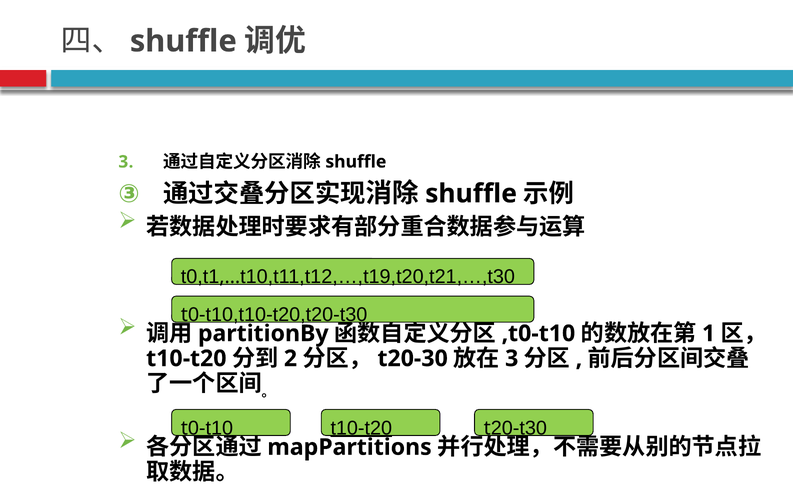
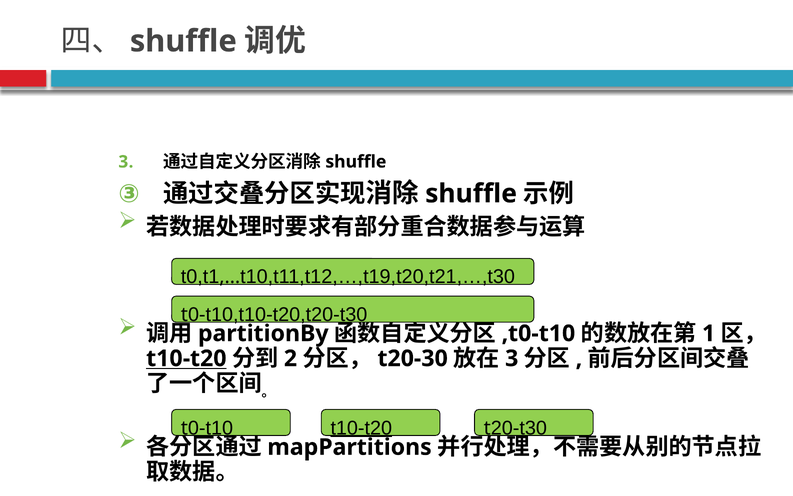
t10-t20 underline: none -> present (186, 358)
